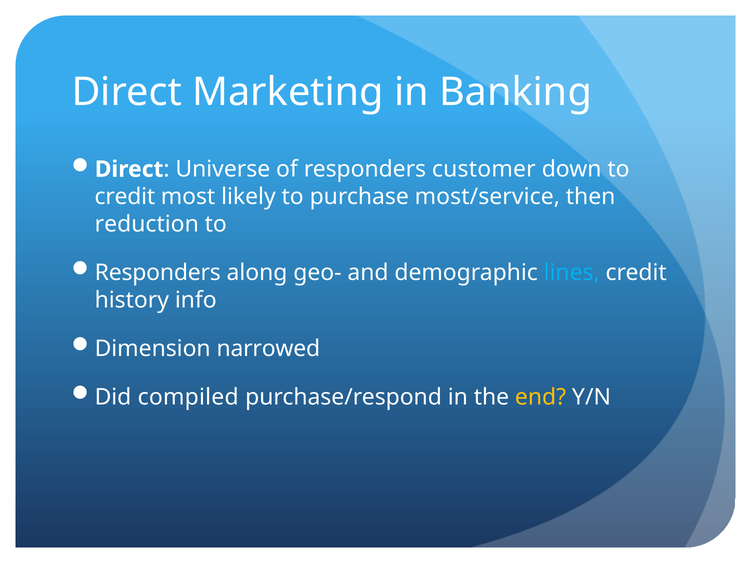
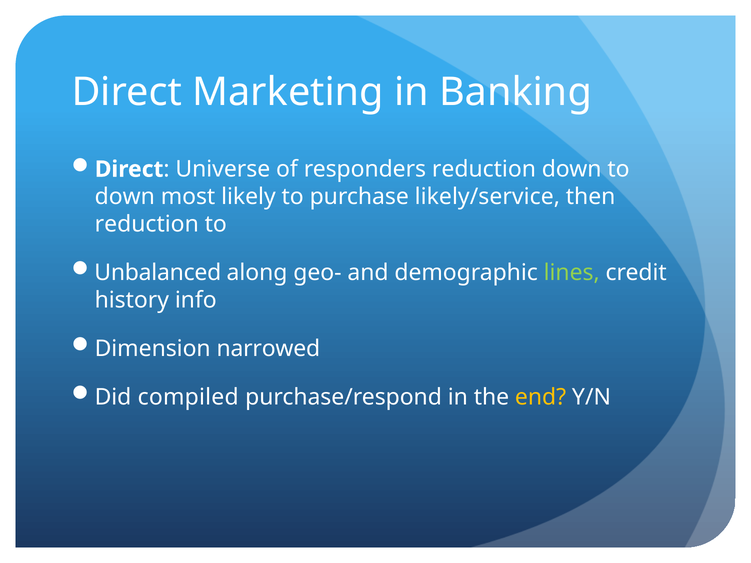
responders customer: customer -> reduction (484, 169)
credit: credit -> down (125, 197)
most/service: most/service -> likely/service (487, 197)
Responders: Responders -> Unbalanced (158, 273)
lines colour: light blue -> light green (572, 273)
